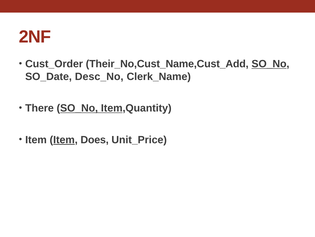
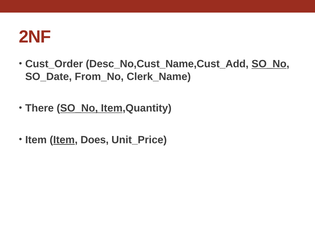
Their_No,Cust_Name,Cust_Add: Their_No,Cust_Name,Cust_Add -> Desc_No,Cust_Name,Cust_Add (167, 64)
Desc_No: Desc_No -> From_No (99, 76)
